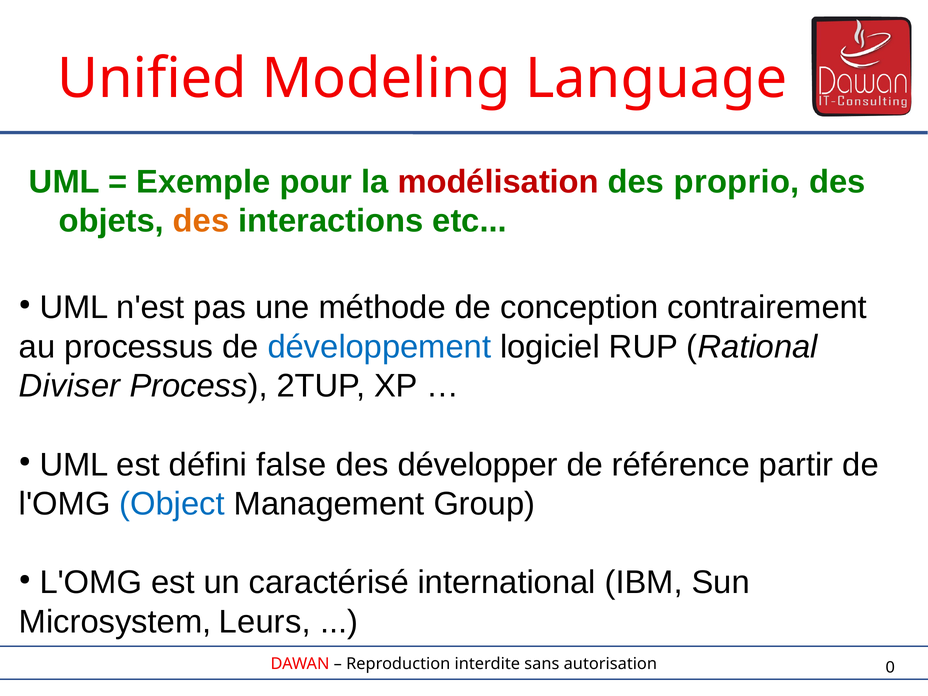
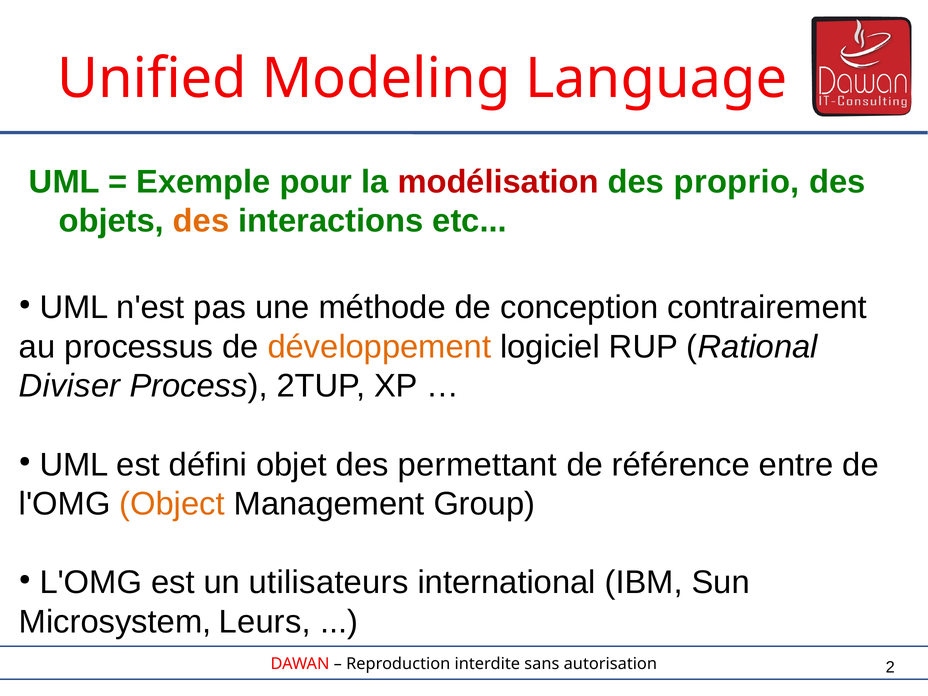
développement colour: blue -> orange (379, 347)
false: false -> objet (292, 465)
développer: développer -> permettant (477, 465)
partir: partir -> entre (796, 465)
Object colour: blue -> orange (172, 504)
caractérisé: caractérisé -> utilisateurs (329, 583)
0: 0 -> 2 (890, 667)
